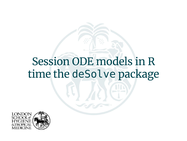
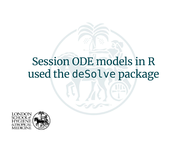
time: time -> used (39, 74)
